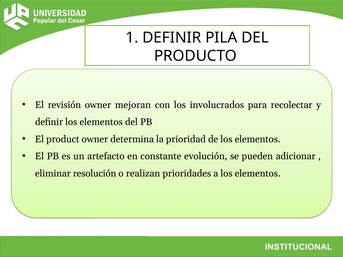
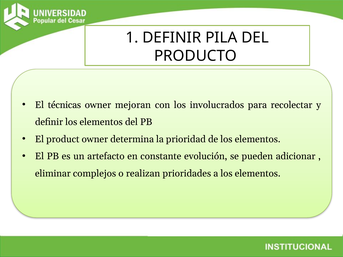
revisión: revisión -> técnicas (64, 105)
resolución: resolución -> complejos (95, 174)
